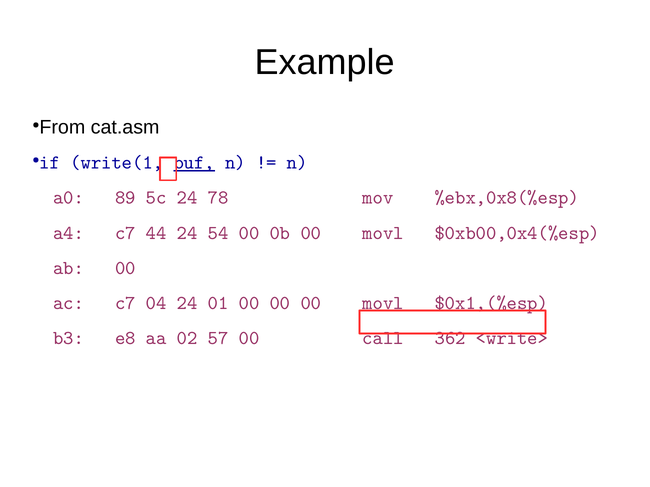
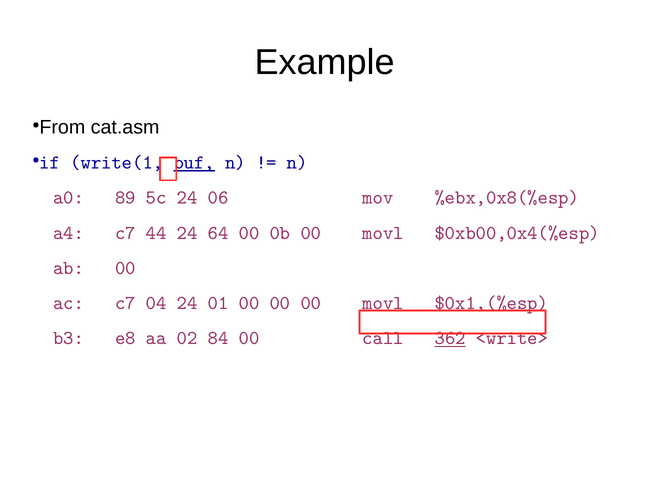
78: 78 -> 06 (218, 198)
54: 54 -> 64 (218, 233)
57: 57 -> 84 (218, 338)
362 underline: none -> present (450, 338)
